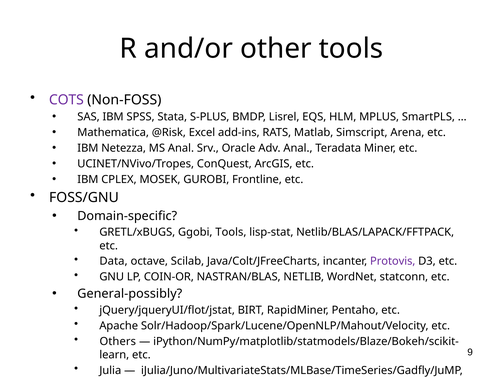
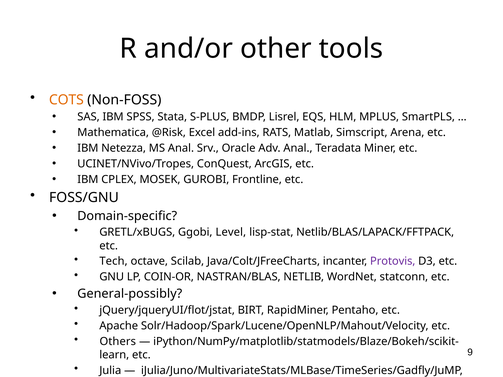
COTS colour: purple -> orange (66, 100)
Ggobi Tools: Tools -> Level (231, 232)
Data: Data -> Tech (114, 261)
